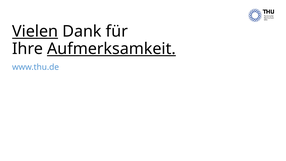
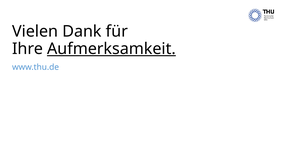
Vielen underline: present -> none (35, 31)
